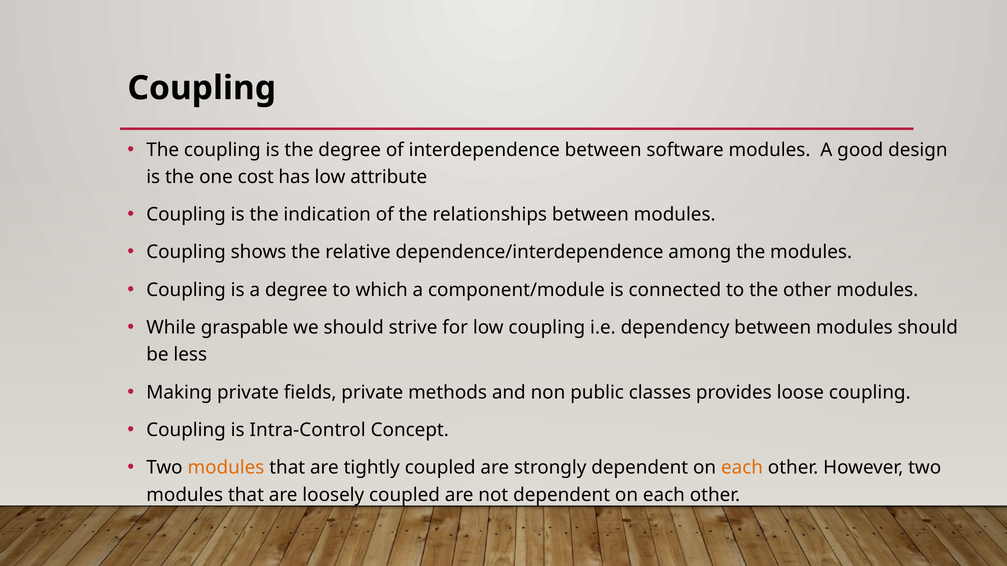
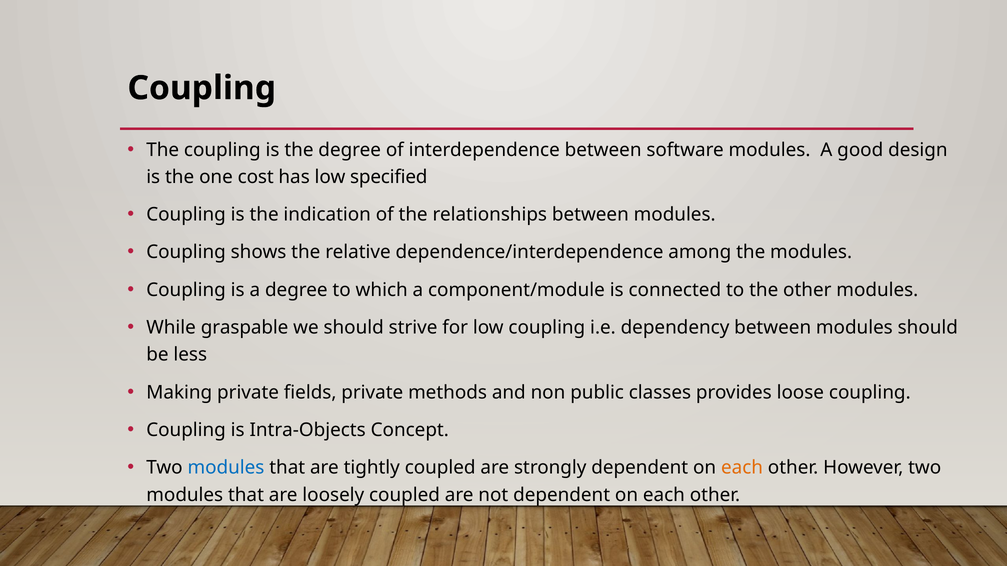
attribute: attribute -> specified (389, 177)
Intra-Control: Intra-Control -> Intra-Objects (308, 430)
modules colour: orange -> blue (226, 468)
